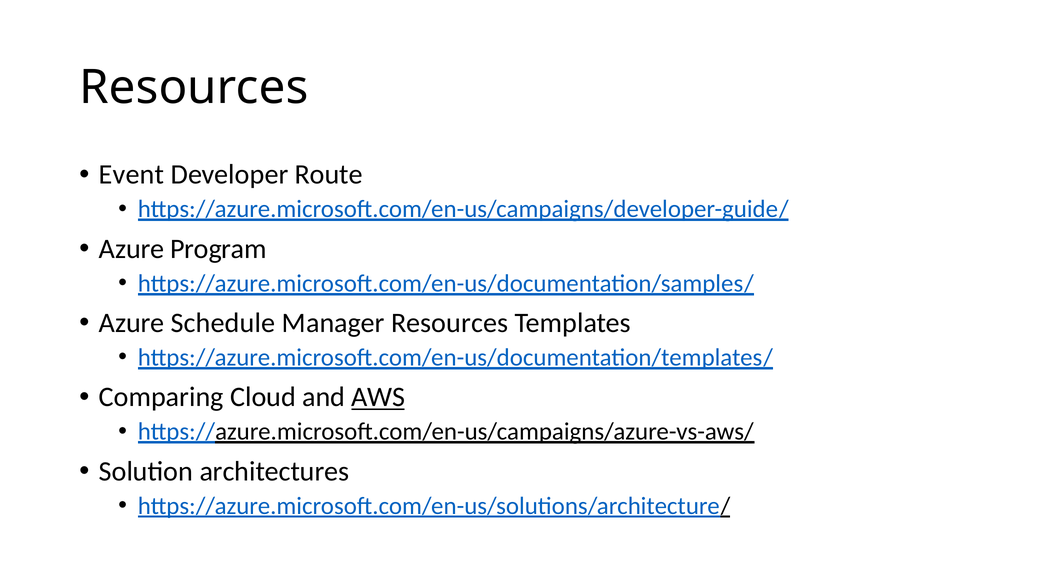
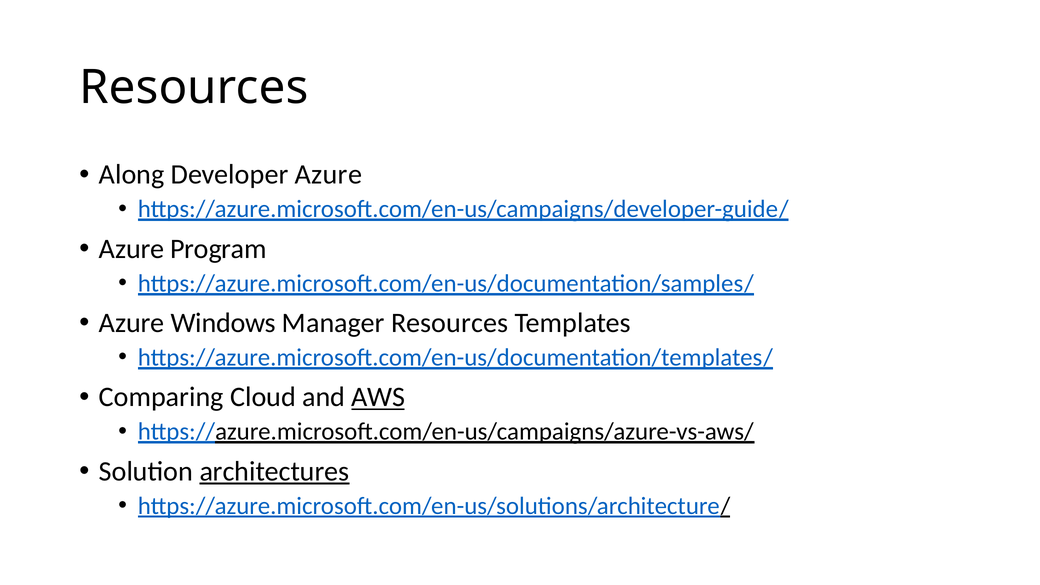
Event: Event -> Along (132, 175)
Developer Route: Route -> Azure (328, 175)
Schedule: Schedule -> Windows (223, 323)
architectures underline: none -> present (274, 471)
